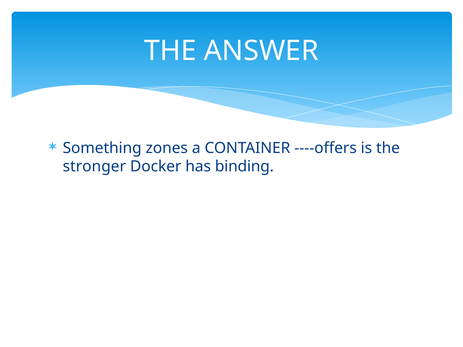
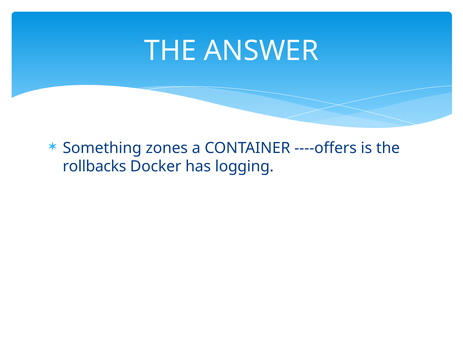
stronger: stronger -> rollbacks (94, 167)
binding: binding -> logging (244, 167)
